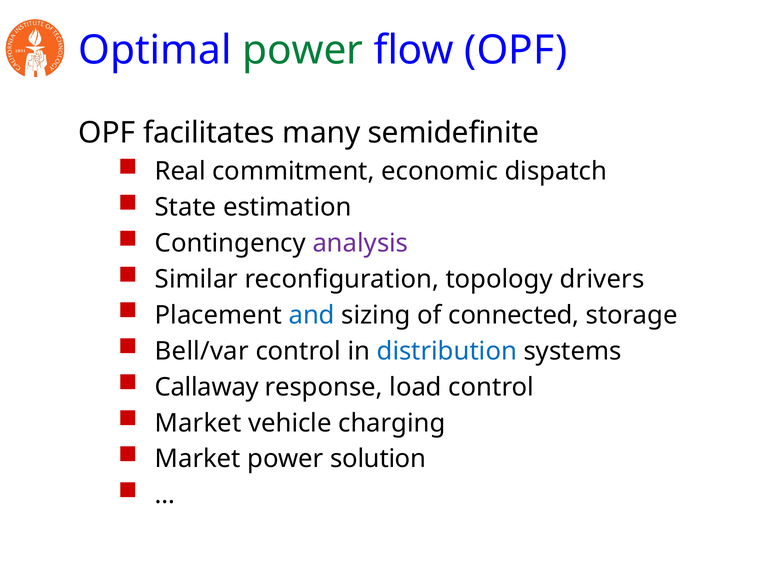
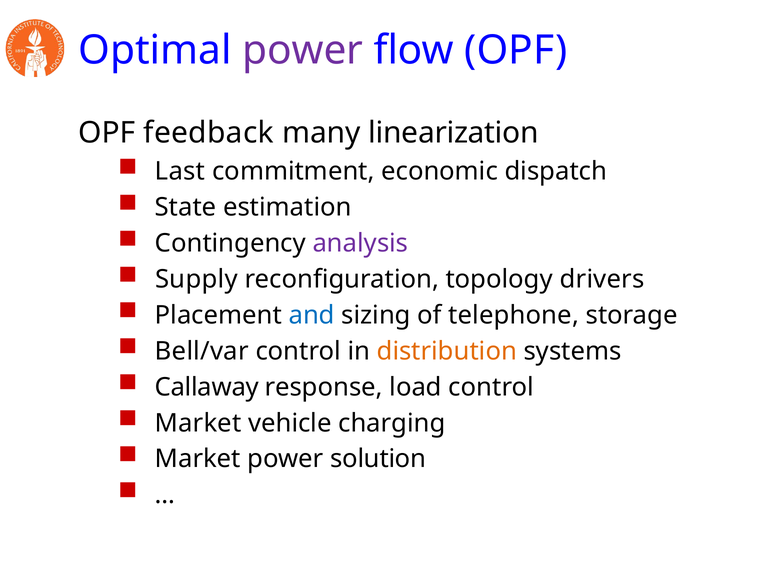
power colour: green -> purple (303, 50)
facilitates: facilitates -> feedback (209, 133)
semidefinite: semidefinite -> linearization (454, 133)
Real: Real -> Last (180, 171)
Similar: Similar -> Supply (196, 279)
connected: connected -> telephone (514, 315)
distribution colour: blue -> orange (447, 351)
